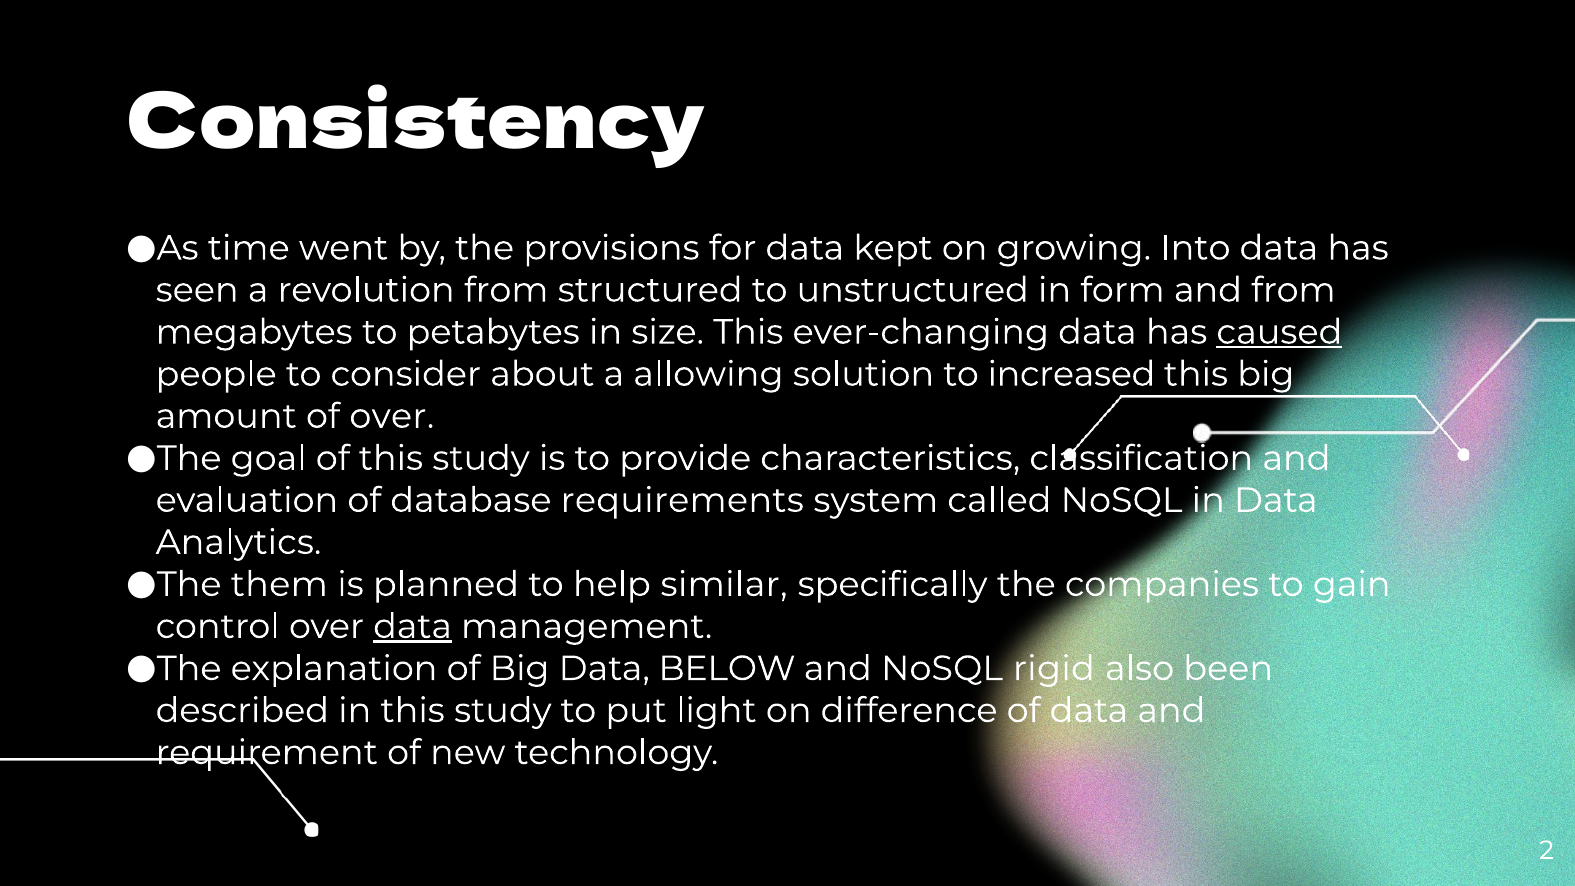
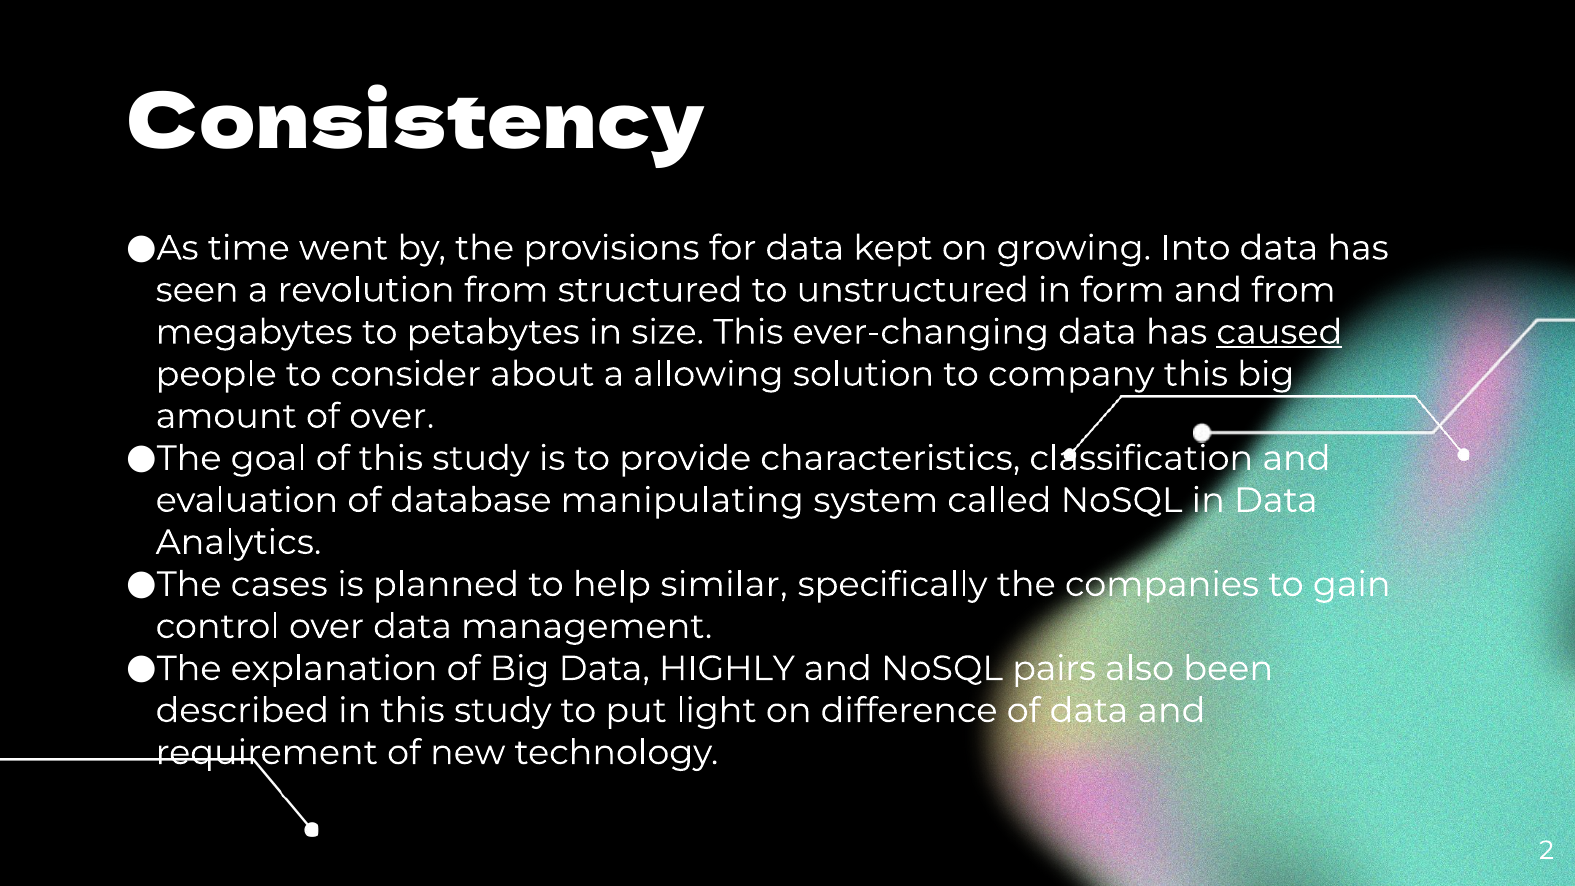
increased: increased -> company (1071, 374)
requirements: requirements -> manipulating (682, 500)
them: them -> cases (279, 584)
data underline: present -> none (413, 626)
BELOW: BELOW -> HIGHLY (727, 668)
rigid: rigid -> pairs (1054, 668)
